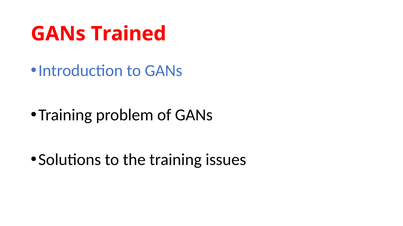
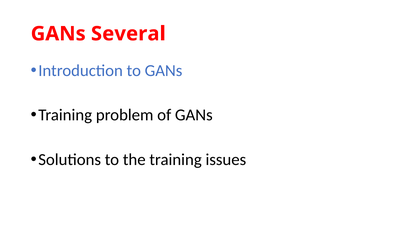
Trained: Trained -> Several (128, 34)
